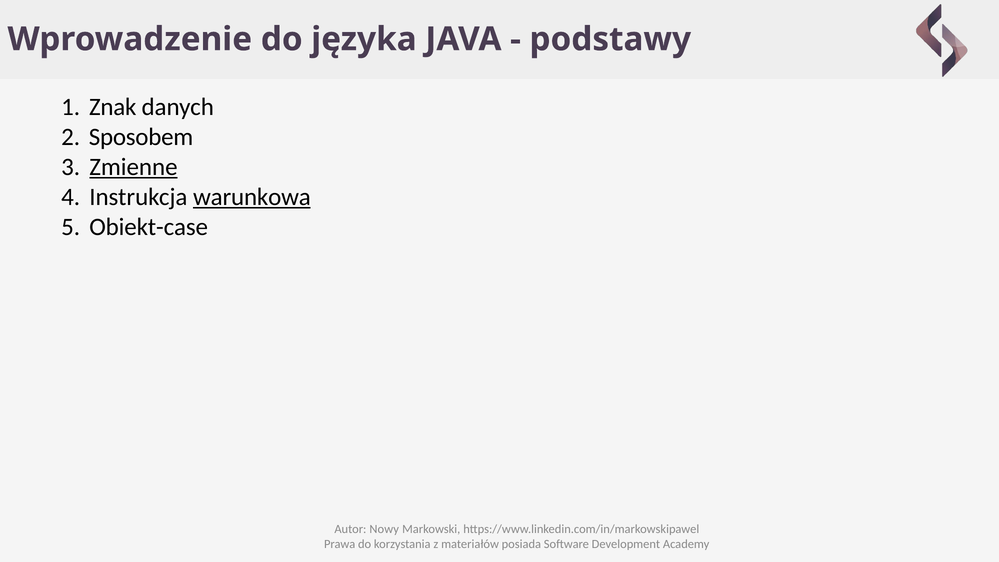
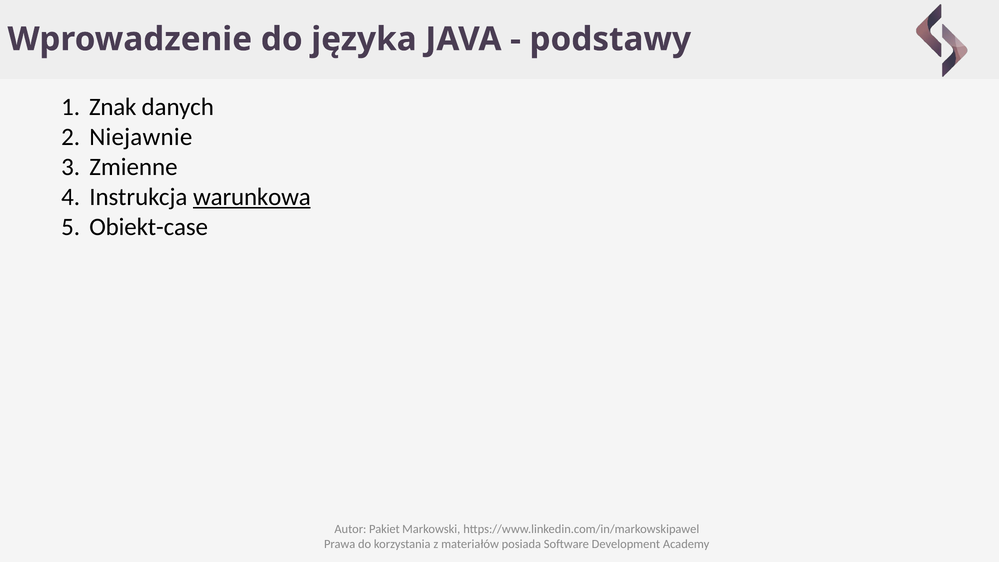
Sposobem: Sposobem -> Niejawnie (141, 137)
Zmienne underline: present -> none (133, 167)
Nowy: Nowy -> Pakiet (384, 529)
